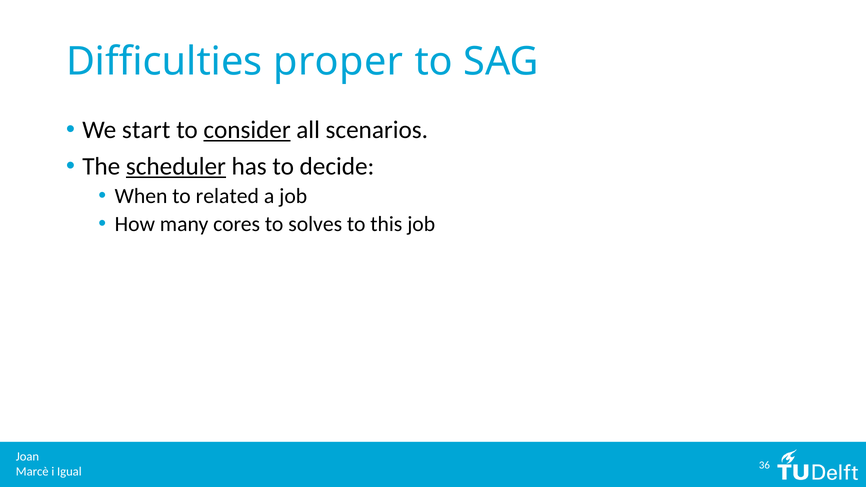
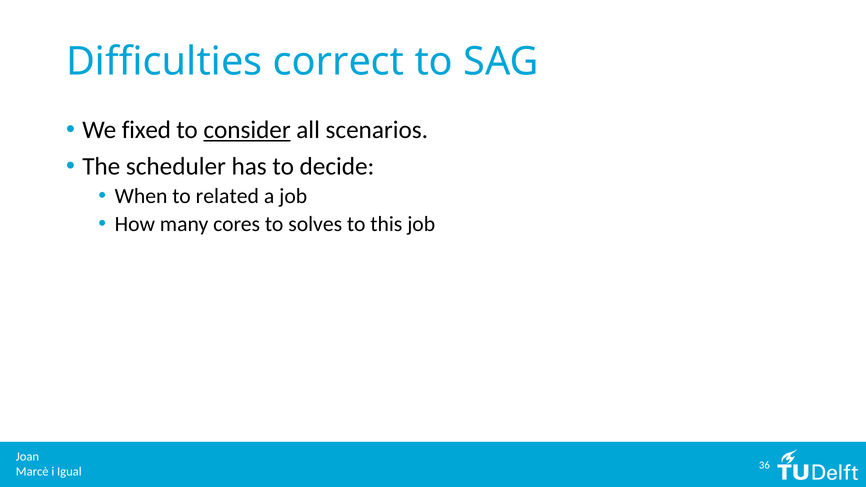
proper: proper -> correct (339, 62)
start: start -> fixed (146, 130)
scheduler underline: present -> none (176, 166)
